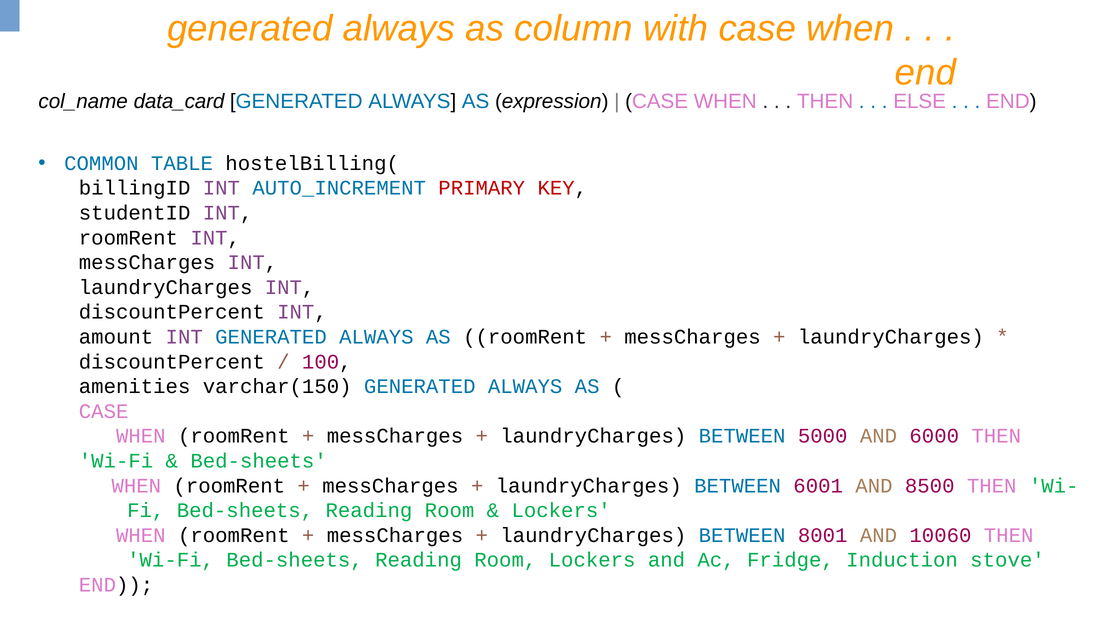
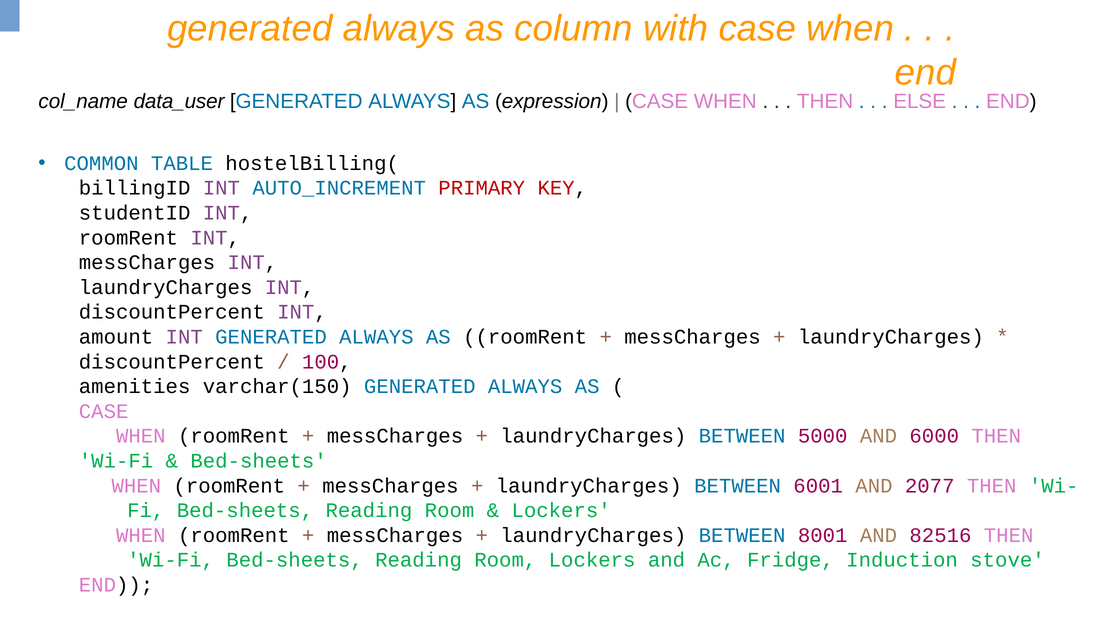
data_card: data_card -> data_user (179, 101)
8500: 8500 -> 2077 (930, 486)
10060: 10060 -> 82516 (940, 535)
